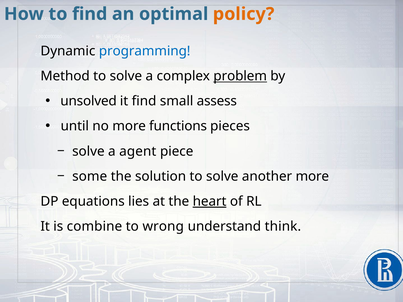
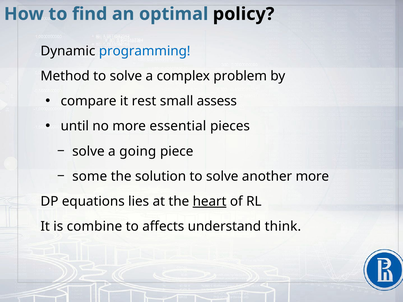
policy colour: orange -> black (244, 14)
problem underline: present -> none (240, 76)
unsolved: unsolved -> compare (89, 101)
it find: find -> rest (144, 101)
functions: functions -> essential (178, 126)
agent: agent -> going (138, 151)
wrong: wrong -> affects (163, 227)
